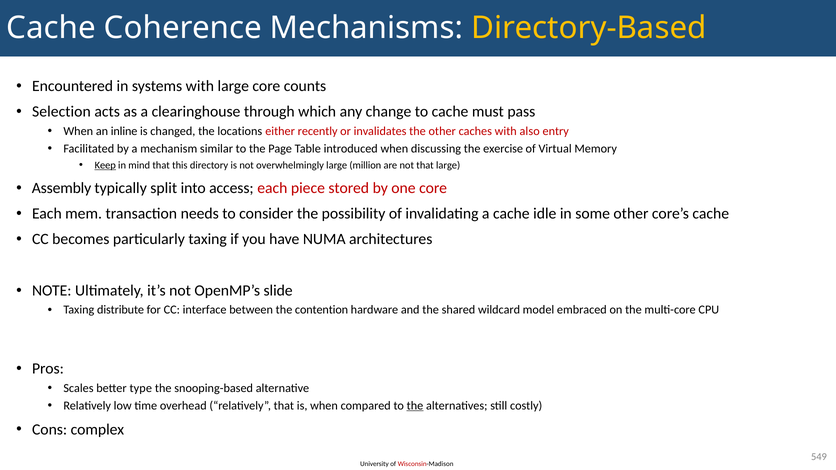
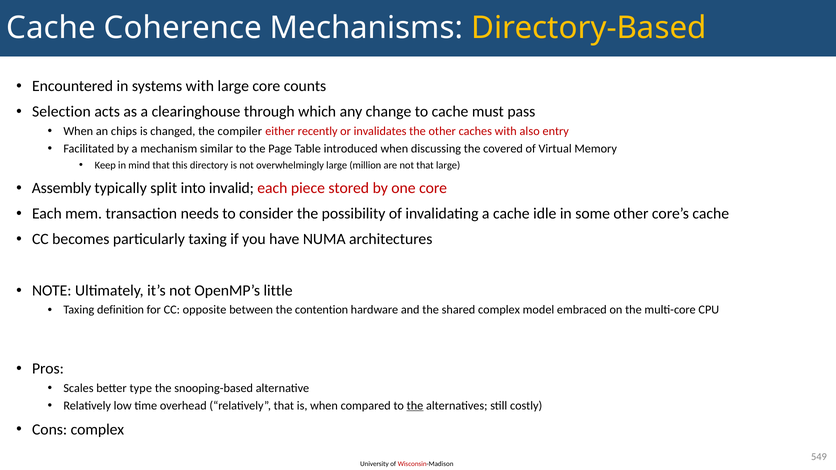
inline: inline -> chips (124, 131)
locations: locations -> compiler (240, 131)
exercise: exercise -> covered (503, 149)
Keep underline: present -> none (105, 165)
access: access -> invalid (231, 188)
slide: slide -> little (278, 291)
distribute: distribute -> definition (121, 310)
interface: interface -> opposite (205, 310)
shared wildcard: wildcard -> complex (499, 310)
